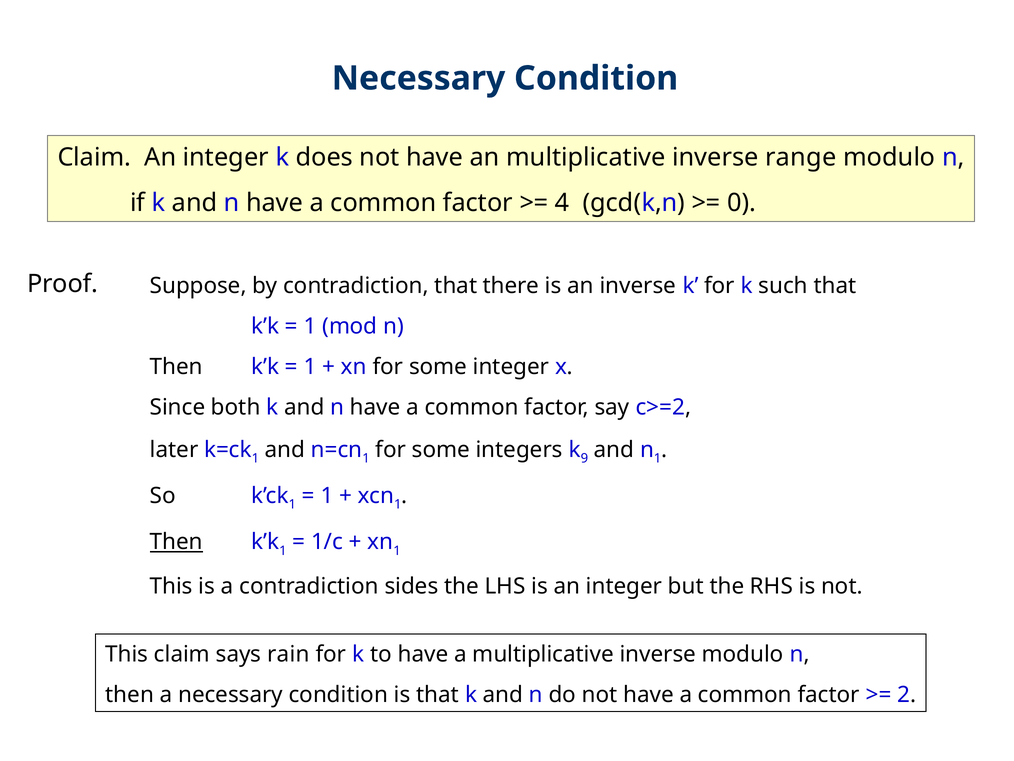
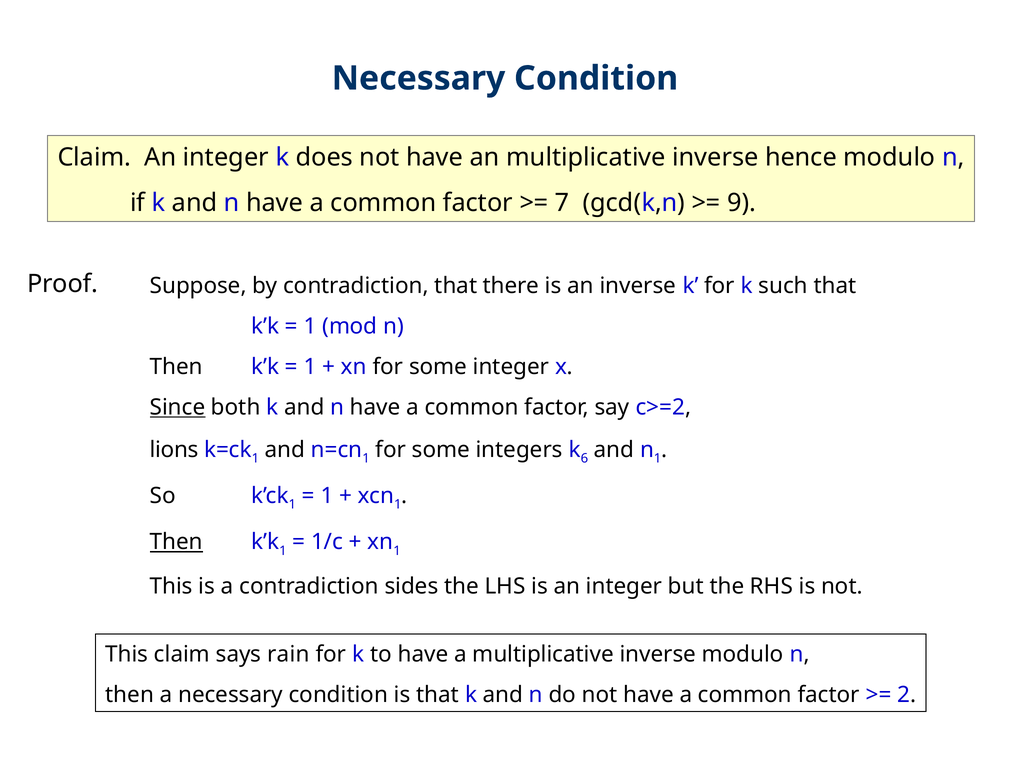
range: range -> hence (801, 157)
4: 4 -> 7 (562, 203)
0: 0 -> 9 (741, 203)
Since underline: none -> present (178, 407)
later: later -> lions (174, 449)
9: 9 -> 6 (584, 458)
